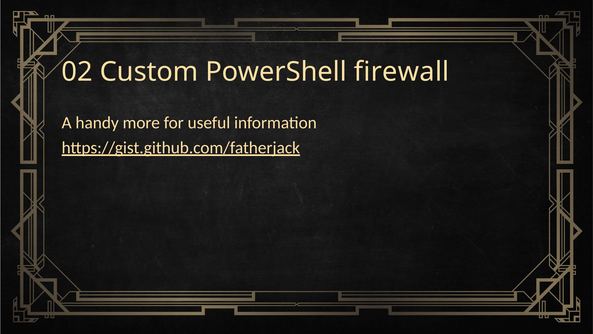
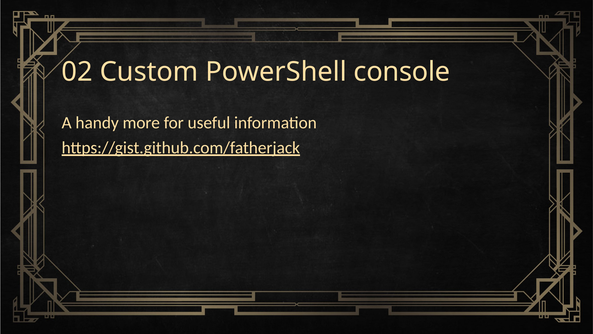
firewall: firewall -> console (402, 72)
